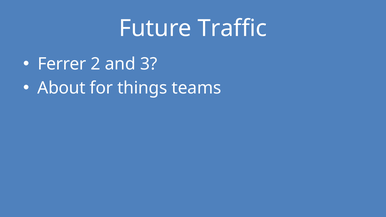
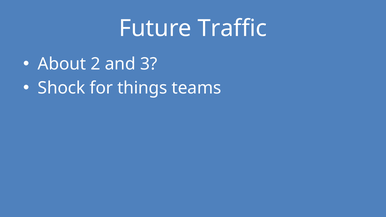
Ferrer: Ferrer -> About (62, 64)
About: About -> Shock (61, 88)
